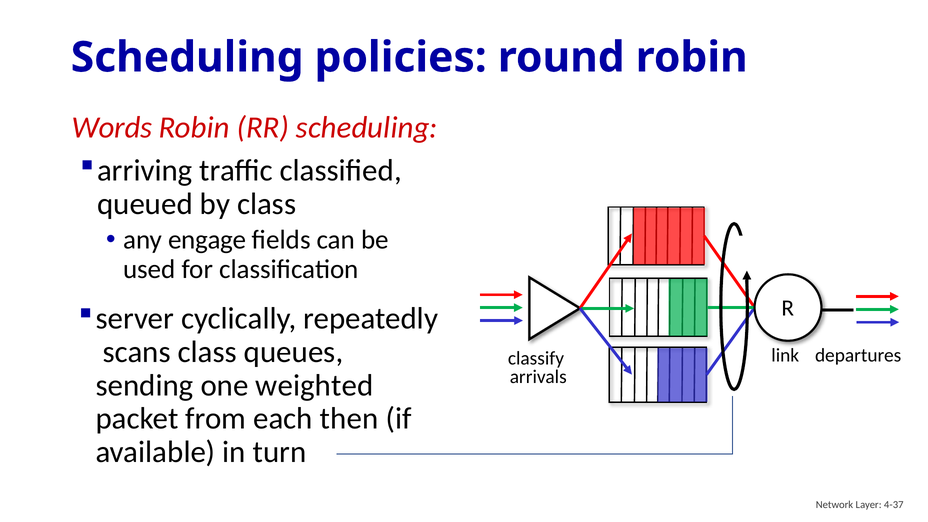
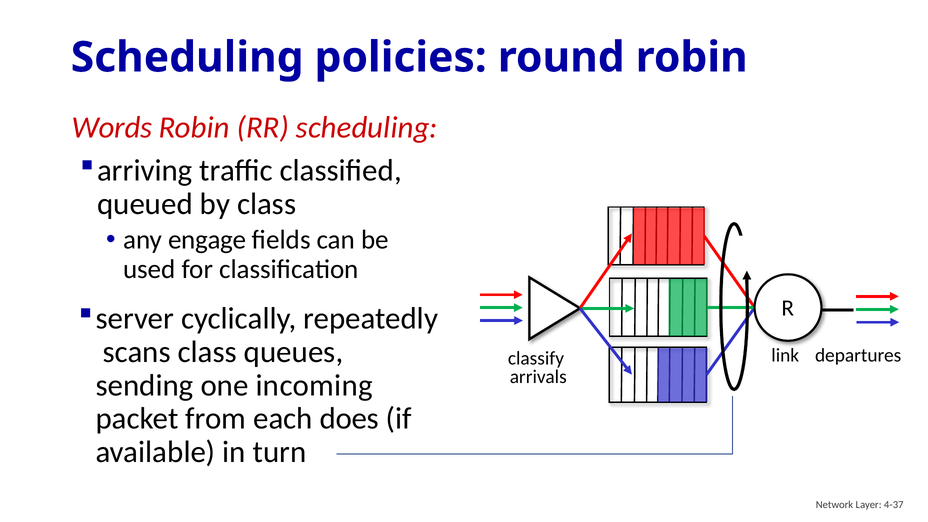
weighted: weighted -> incoming (314, 385)
then: then -> does (349, 419)
